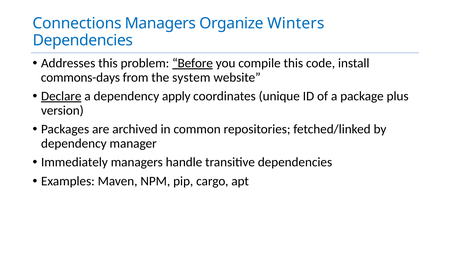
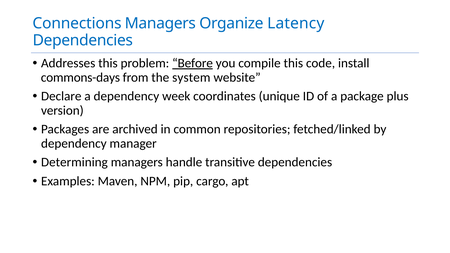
Winters: Winters -> Latency (296, 23)
Declare underline: present -> none (61, 96)
apply: apply -> week (176, 96)
Immediately: Immediately -> Determining (74, 162)
